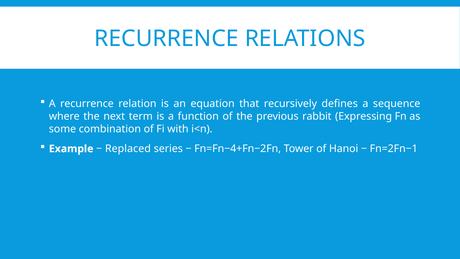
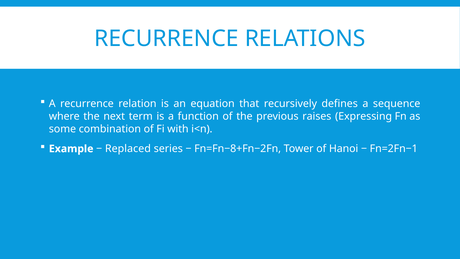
rabbit: rabbit -> raises (317, 116)
Fn=Fn−4+Fn−2Fn: Fn=Fn−4+Fn−2Fn -> Fn=Fn−8+Fn−2Fn (238, 149)
